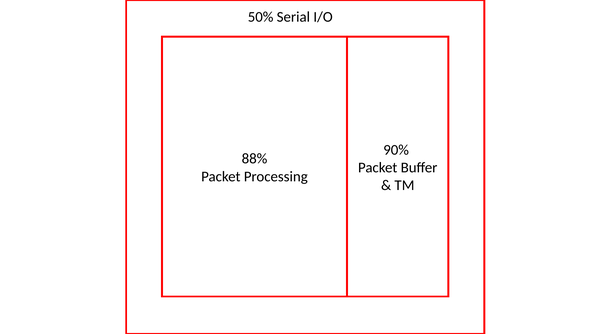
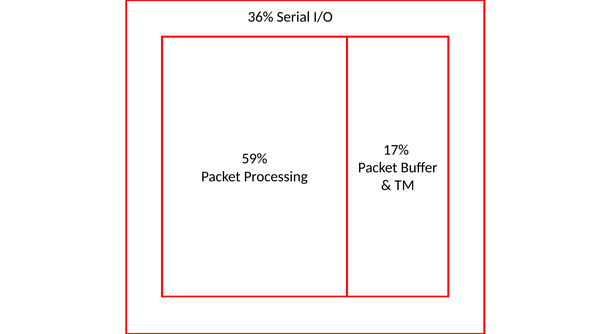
50%: 50% -> 36% (261, 17)
90%: 90% -> 17% (396, 150)
88%: 88% -> 59% (255, 159)
